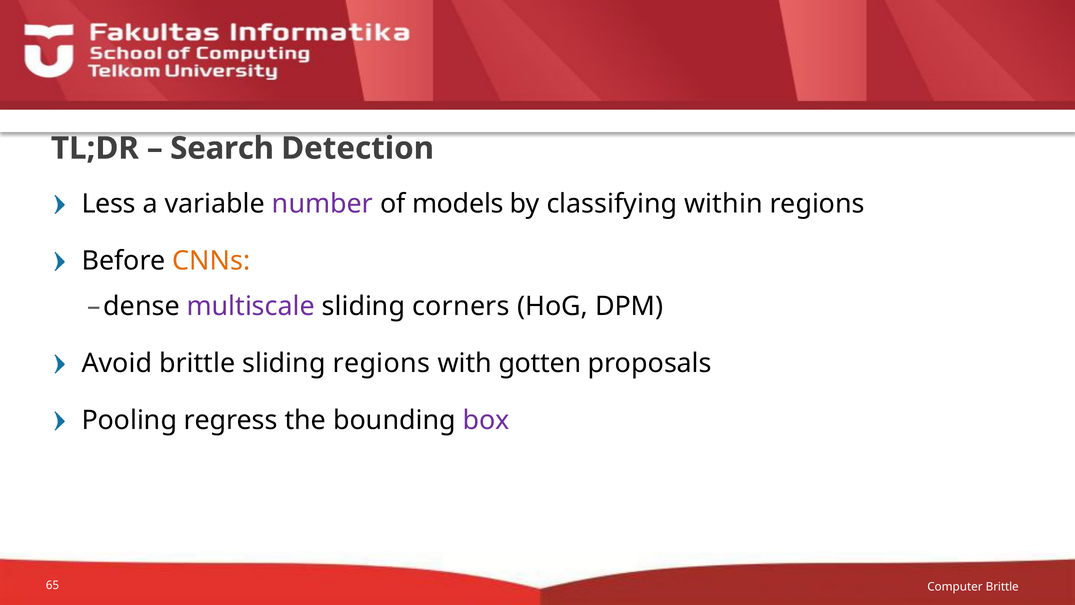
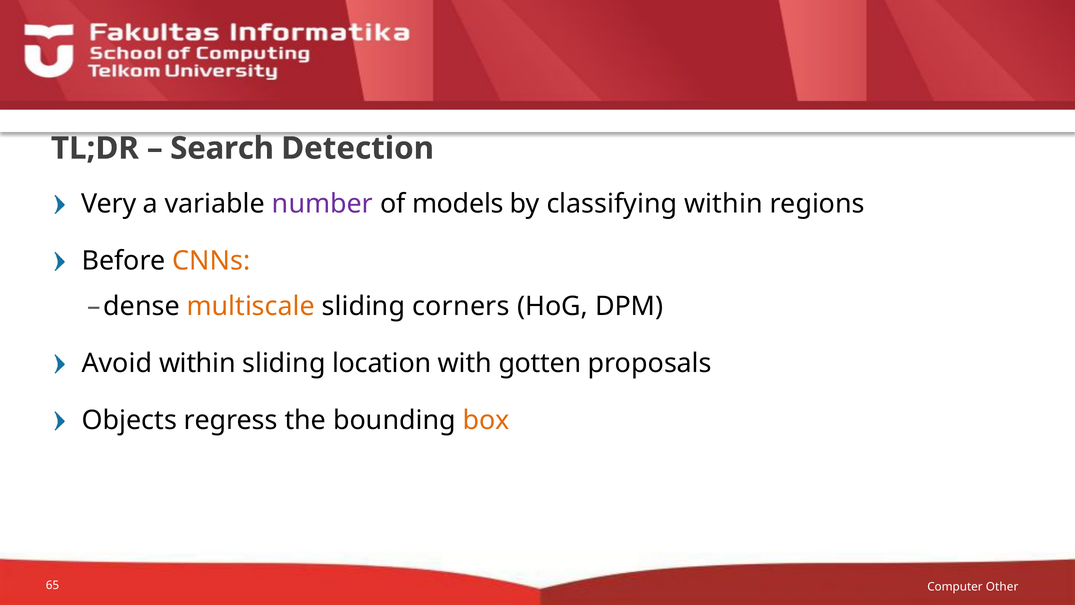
Less: Less -> Very (109, 204)
multiscale colour: purple -> orange (251, 306)
Avoid brittle: brittle -> within (197, 363)
sliding regions: regions -> location (382, 363)
Pooling: Pooling -> Objects (129, 420)
box colour: purple -> orange (486, 420)
Computer Brittle: Brittle -> Other (1002, 587)
